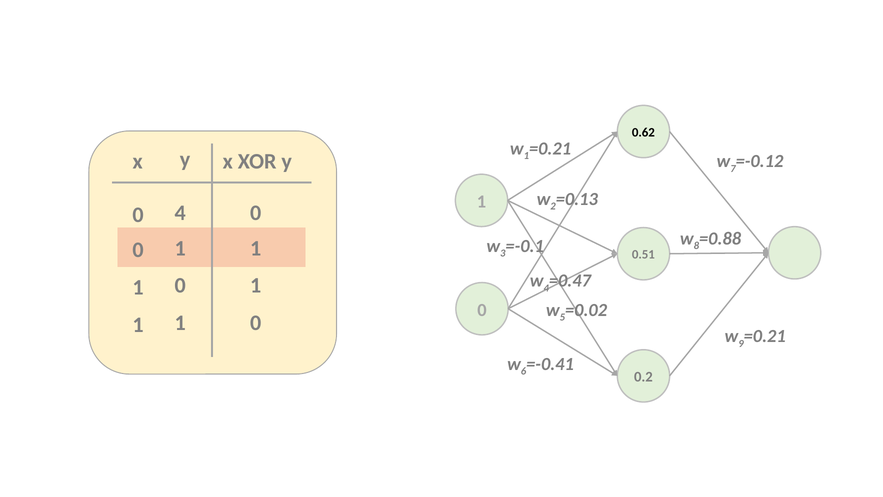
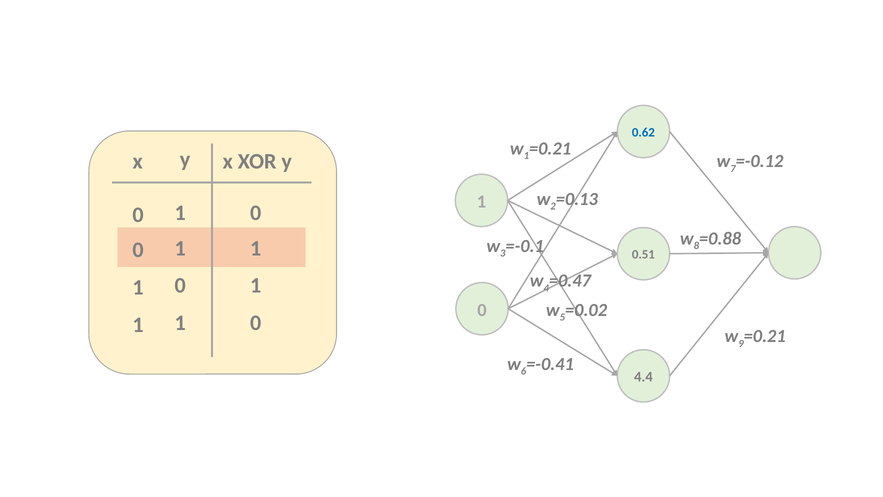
0.62 colour: black -> blue (643, 132)
4: 4 -> 1 (180, 213)
0.2: 0.2 -> 4.4 (643, 377)
